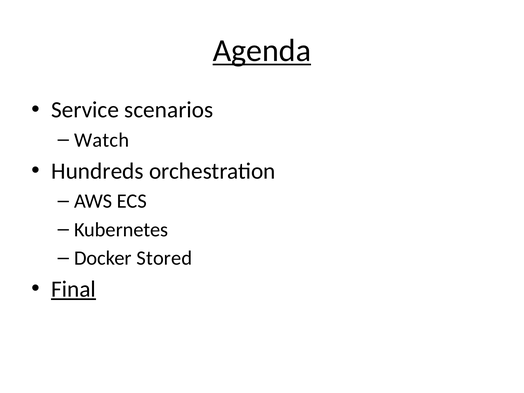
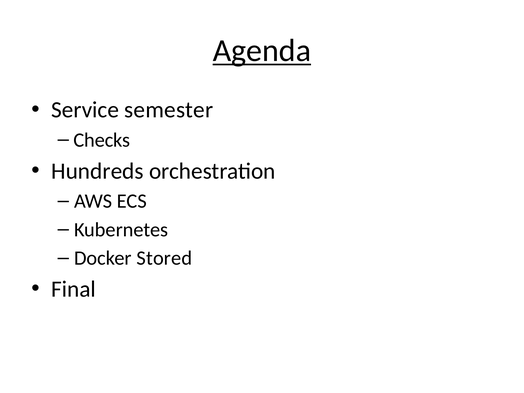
scenarios: scenarios -> semester (169, 110)
Watch: Watch -> Checks (102, 140)
Final underline: present -> none (73, 289)
